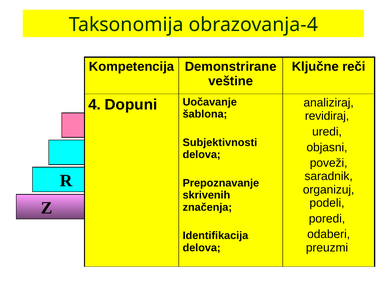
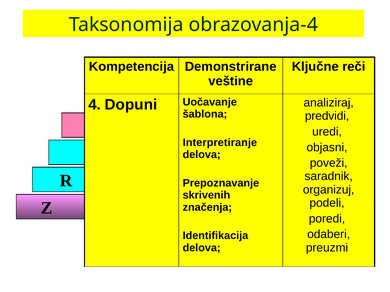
revidiraj: revidiraj -> predvidi (327, 116)
Subjektivnosti: Subjektivnosti -> Interpretiranje (220, 143)
